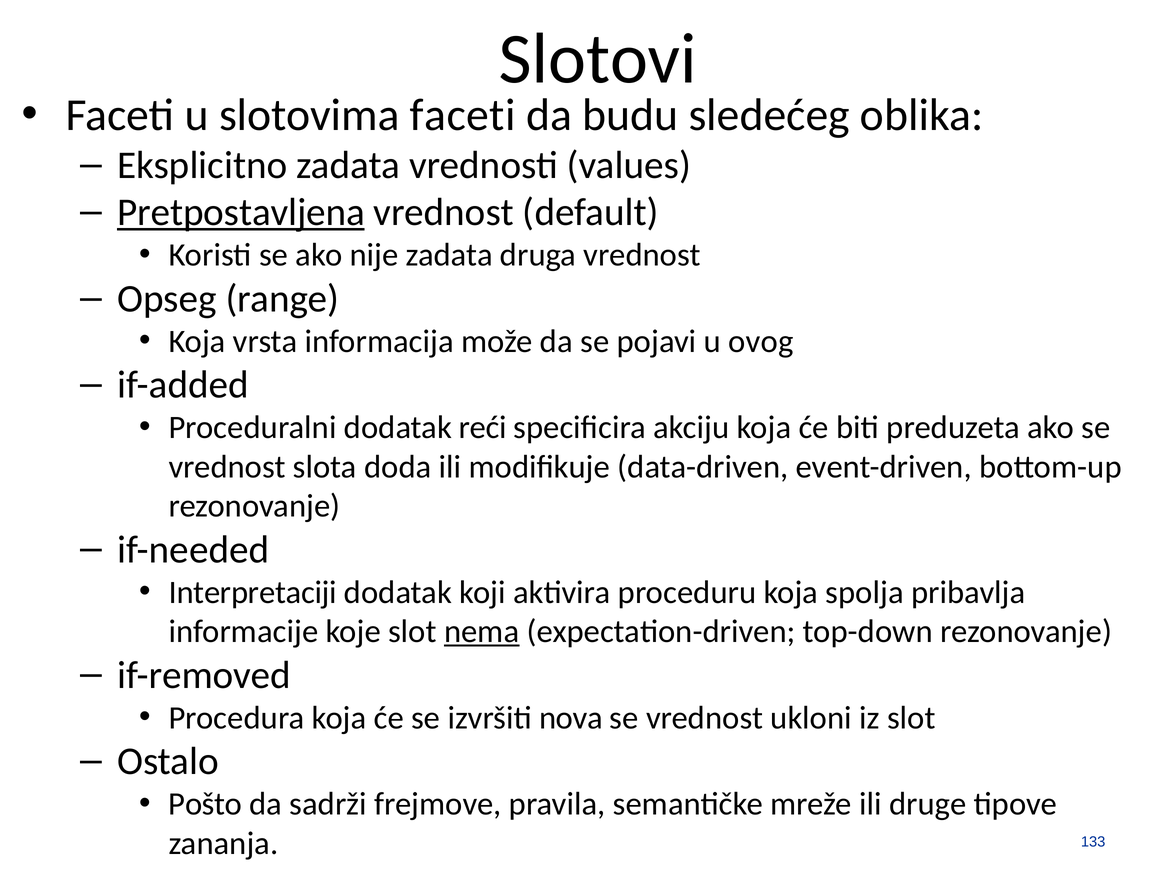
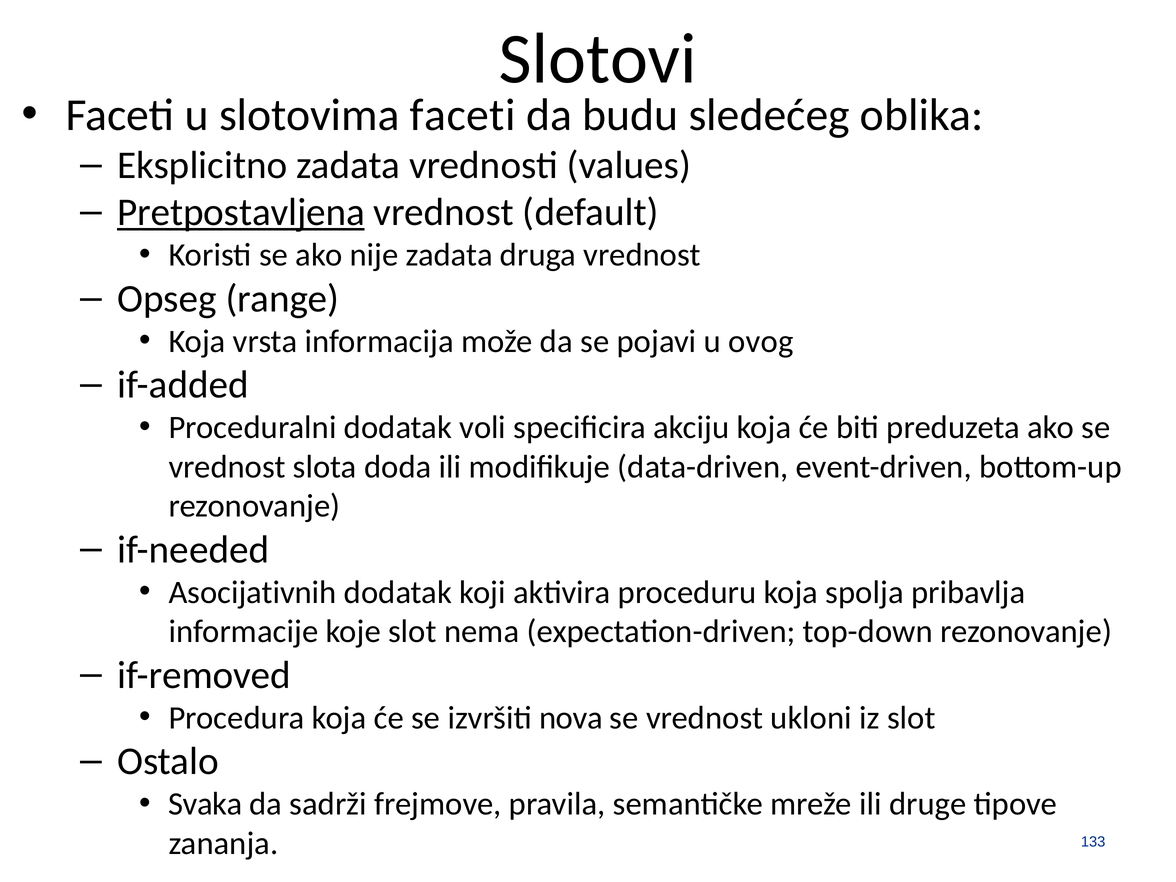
reći: reći -> voli (483, 428)
Interpretaciji: Interpretaciji -> Asocijativnih (253, 592)
nema underline: present -> none (482, 632)
Pošto: Pošto -> Svaka (205, 804)
